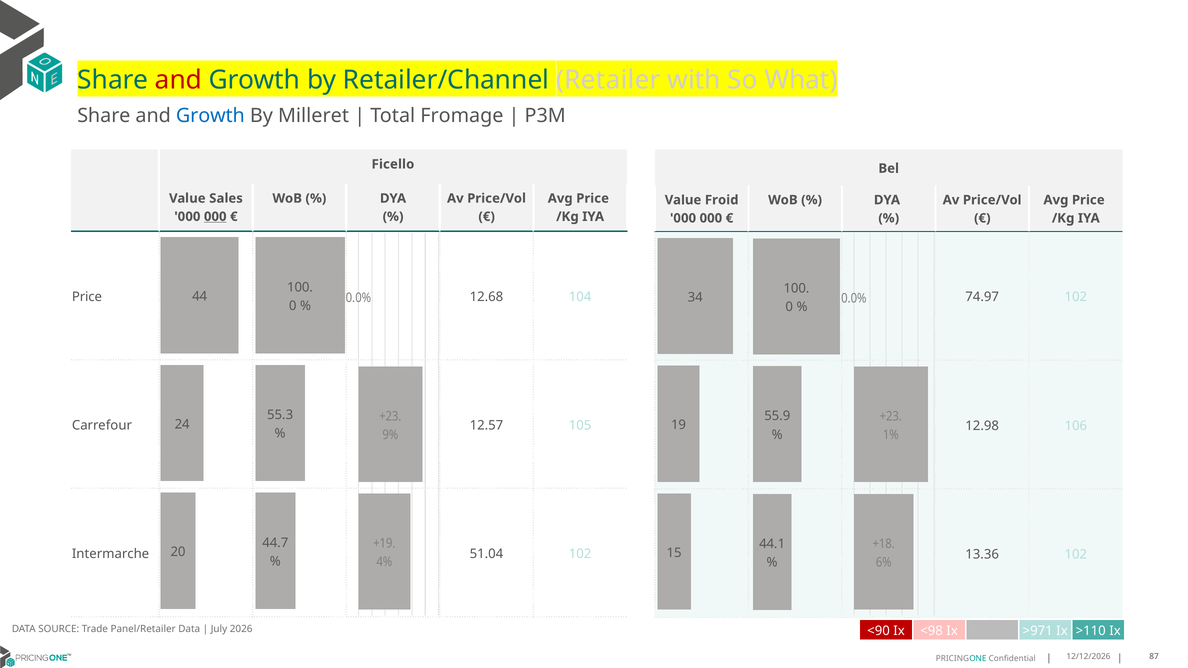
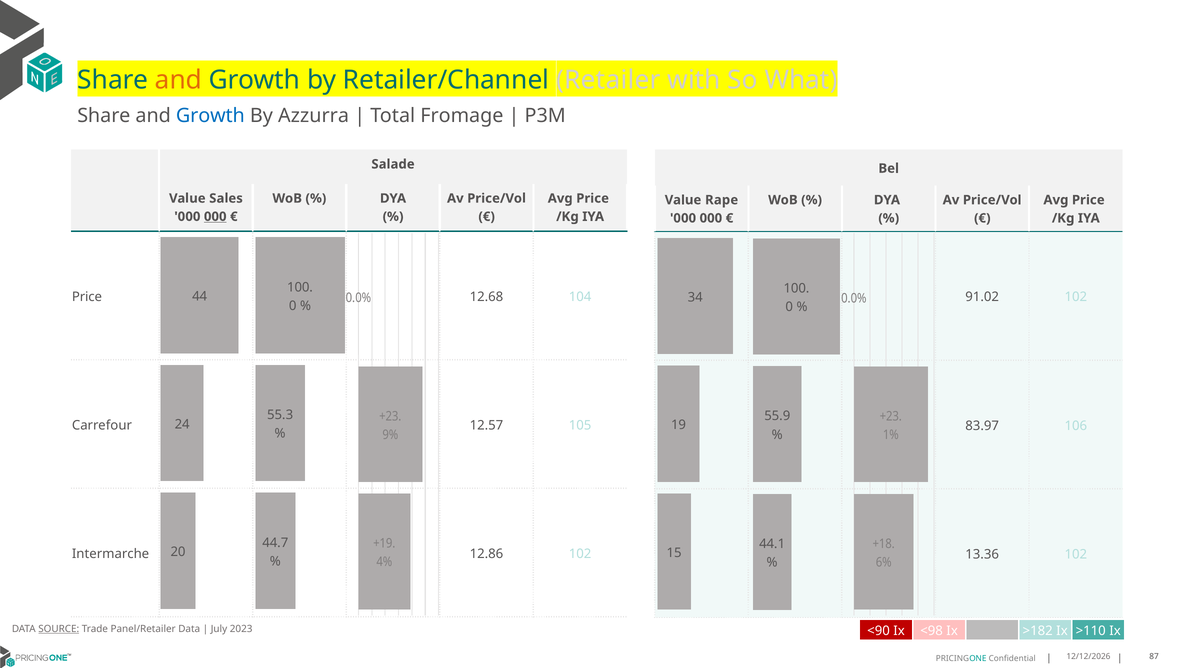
and colour: red -> orange (178, 80)
Milleret: Milleret -> Azzurra (314, 116)
Ficello: Ficello -> Salade (393, 164)
Froid: Froid -> Rape (722, 200)
74.97: 74.97 -> 91.02 (982, 297)
12.98: 12.98 -> 83.97 (982, 426)
51.04: 51.04 -> 12.86 (486, 554)
SOURCE underline: none -> present (59, 629)
2026: 2026 -> 2023 (241, 629)
>971: >971 -> >182 (1038, 631)
